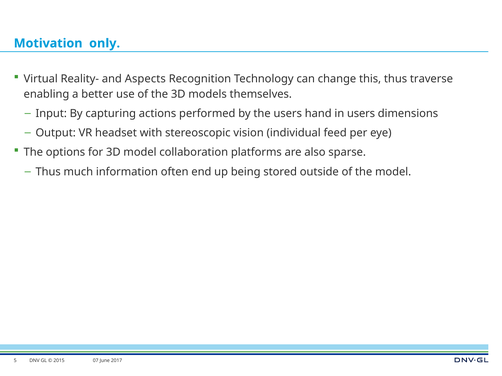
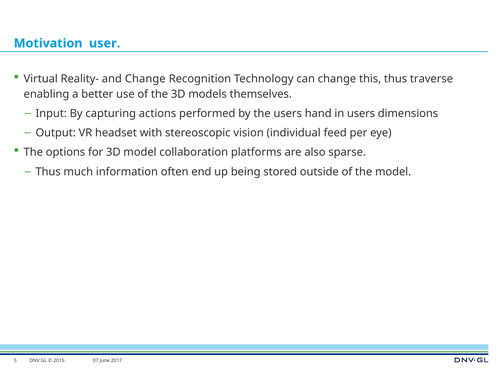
only: only -> user (105, 43)
and Aspects: Aspects -> Change (145, 79)
